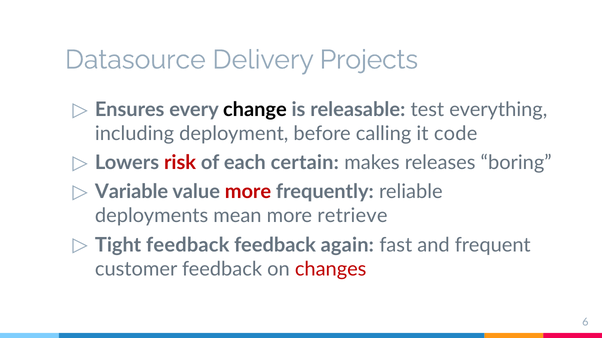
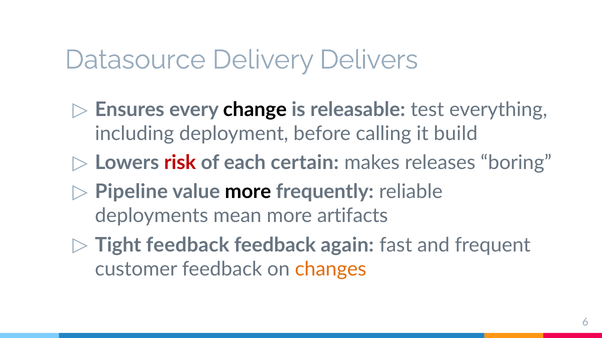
Projects: Projects -> Delivers (369, 60)
code: code -> build (456, 134)
Variable: Variable -> Pipeline (131, 192)
more colour: red -> black (248, 192)
retrieve: retrieve -> artifacts (353, 216)
changes colour: red -> orange (331, 269)
